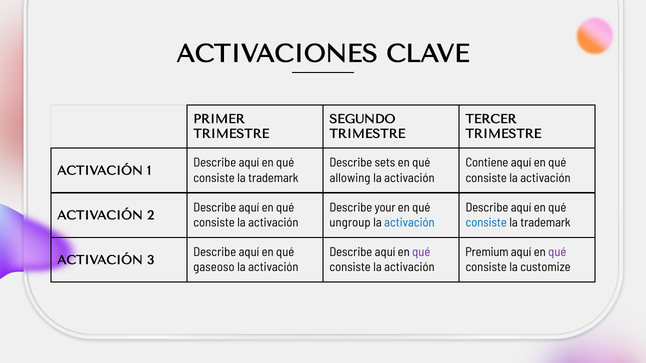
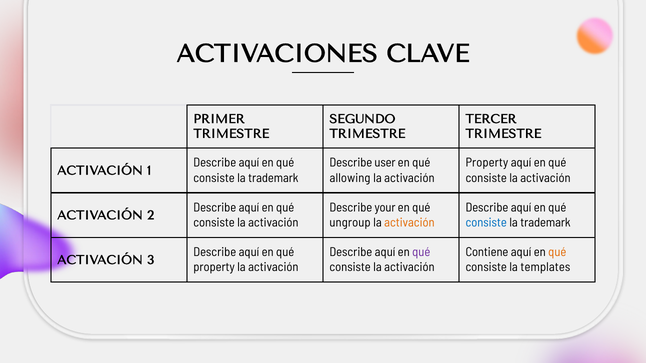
sets: sets -> user (385, 163)
Contiene: Contiene -> Property (487, 163)
activación colour: blue -> orange (409, 223)
Premium: Premium -> Contiene (487, 253)
qué colour: purple -> orange (557, 253)
gaseoso: gaseoso -> property (214, 268)
customize: customize -> templates (545, 268)
